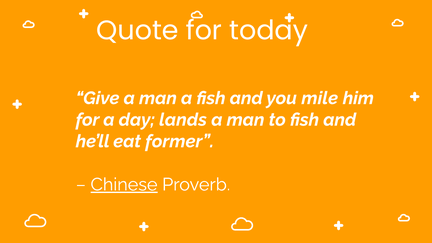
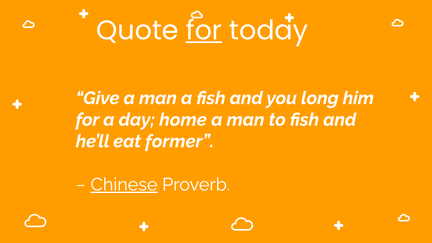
for underline: none -> present (204, 31)
mile: mile -> long (320, 98)
lands: lands -> home (183, 120)
